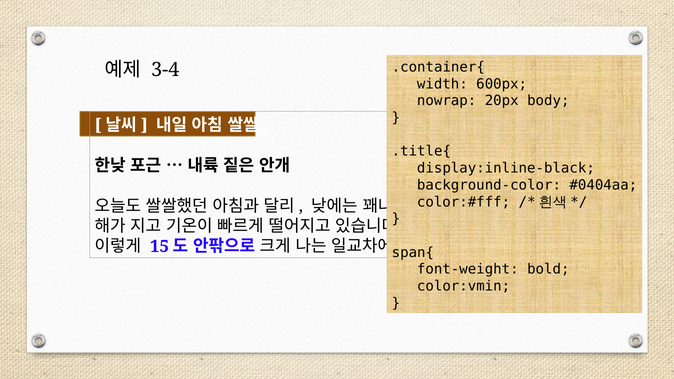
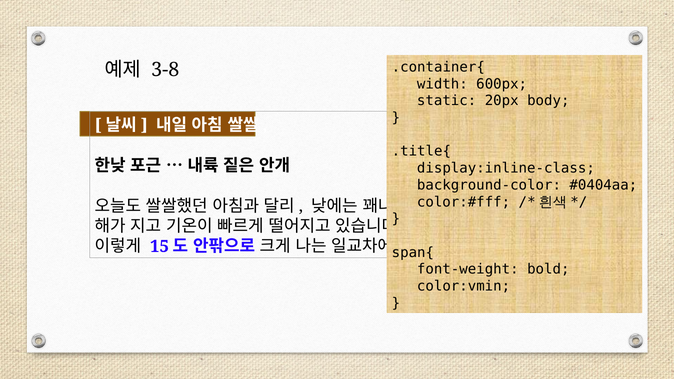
3-4: 3-4 -> 3-8 (165, 70)
nowrap: nowrap -> static (447, 101)
display:inline-black: display:inline-black -> display:inline-class (506, 168)
